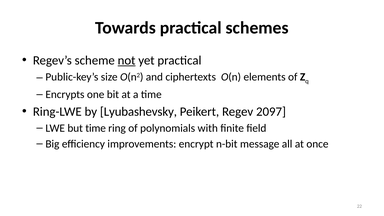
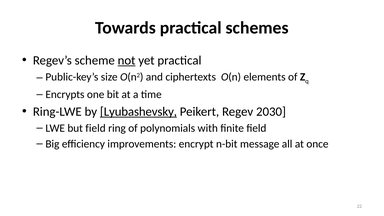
Lyubashevsky underline: none -> present (138, 112)
2097: 2097 -> 2030 (271, 112)
but time: time -> field (96, 128)
